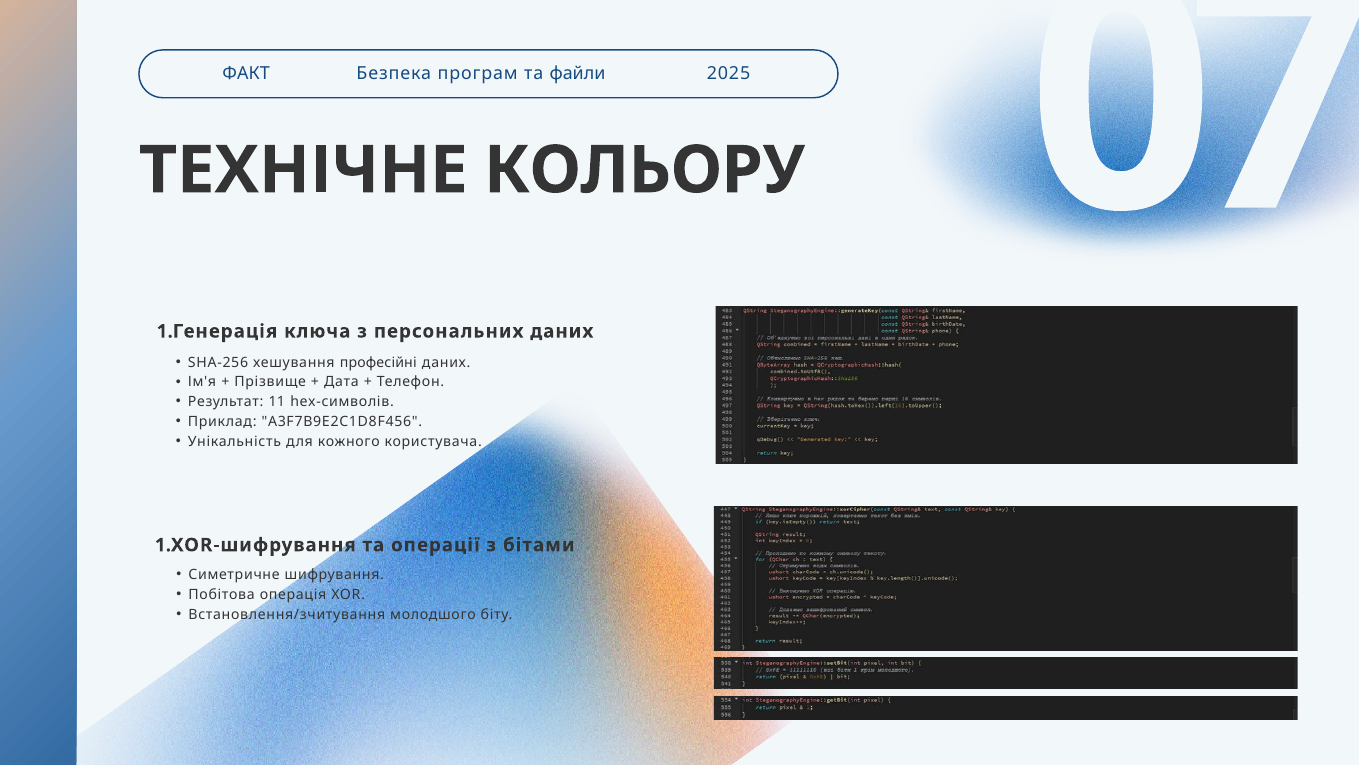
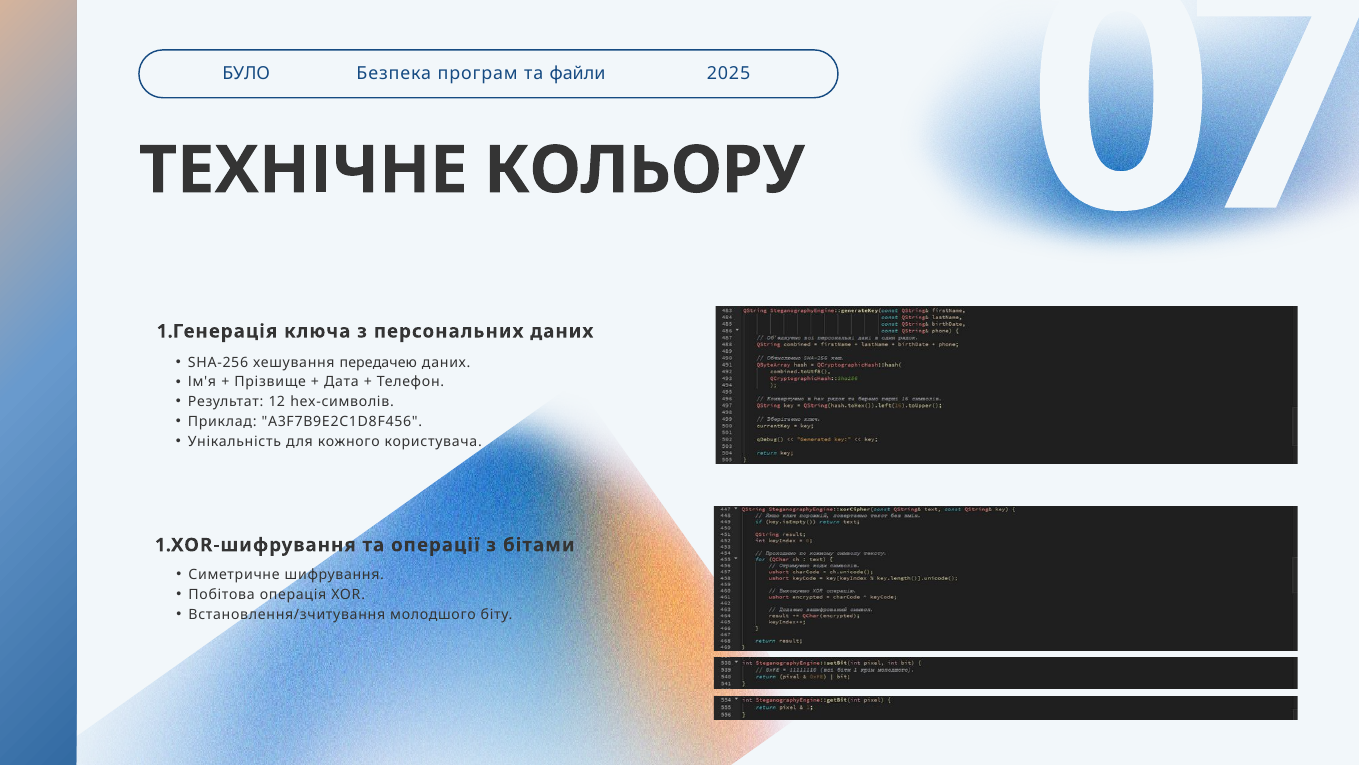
ФАКТ: ФАКТ -> БУЛО (246, 74)
професійні: професійні -> передачею (378, 362)
11: 11 -> 12 (277, 402)
